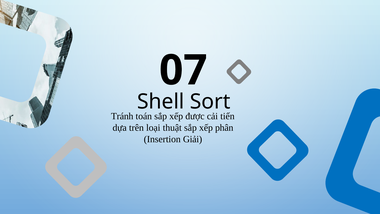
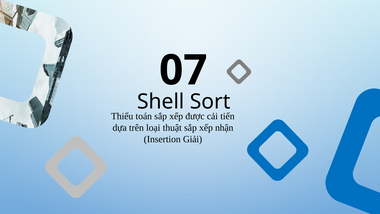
Tránh: Tránh -> Thiếu (122, 116)
phân: phân -> nhận (224, 128)
